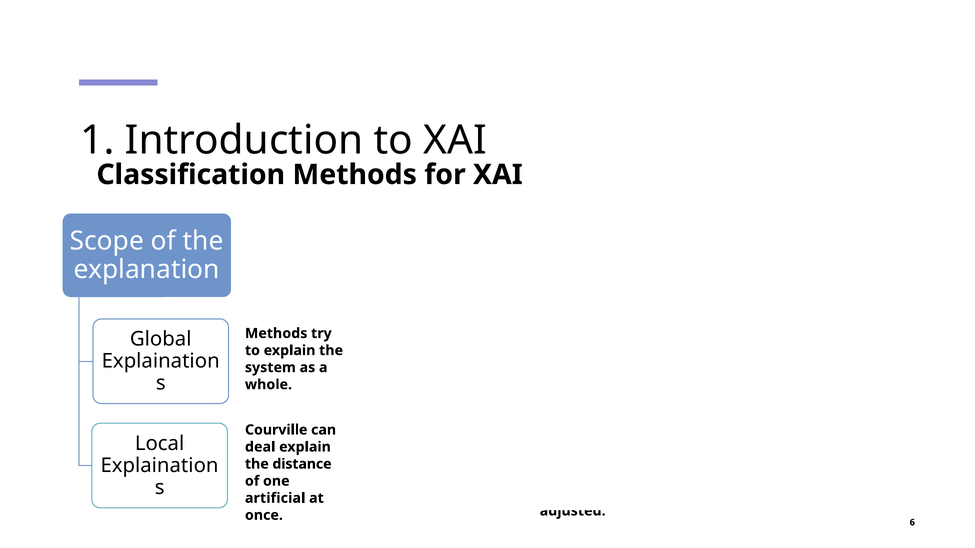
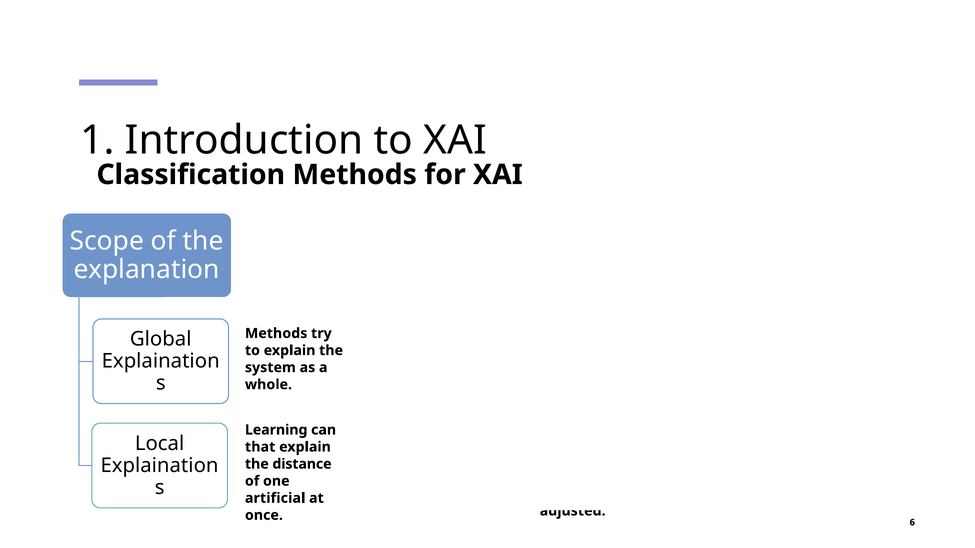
Courville: Courville -> Learning (276, 430)
deal: deal -> that (260, 447)
